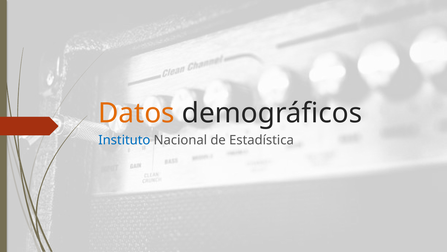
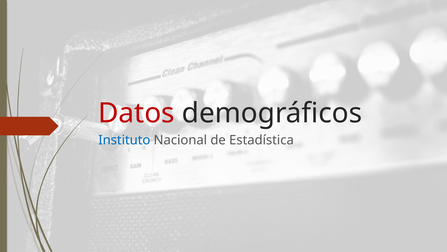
Datos colour: orange -> red (136, 113)
